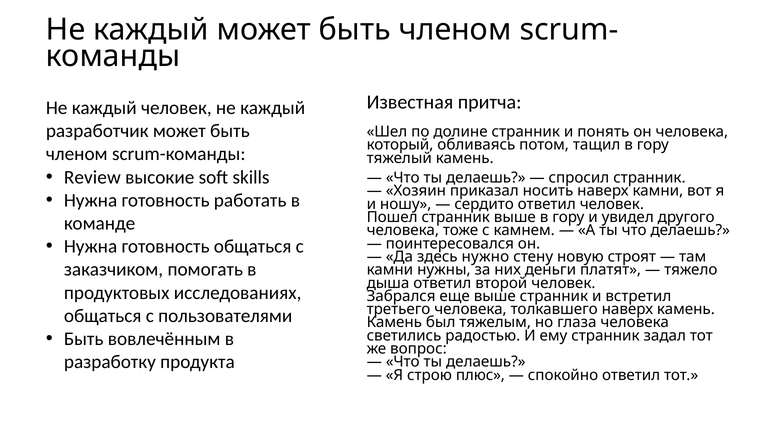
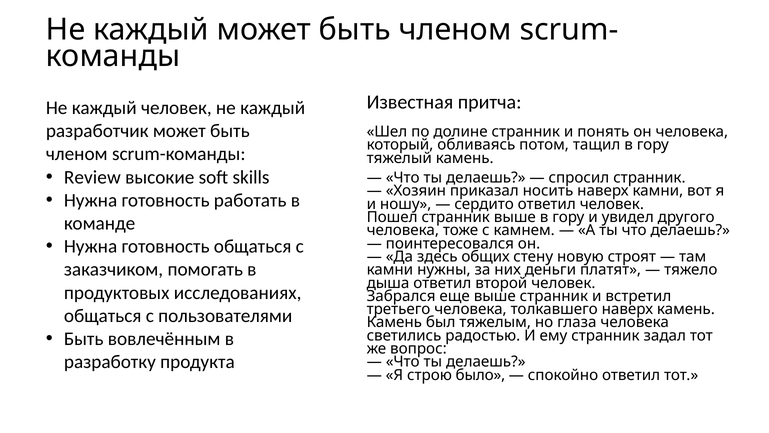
нужно: нужно -> общих (486, 256)
плюс: плюс -> было (480, 375)
